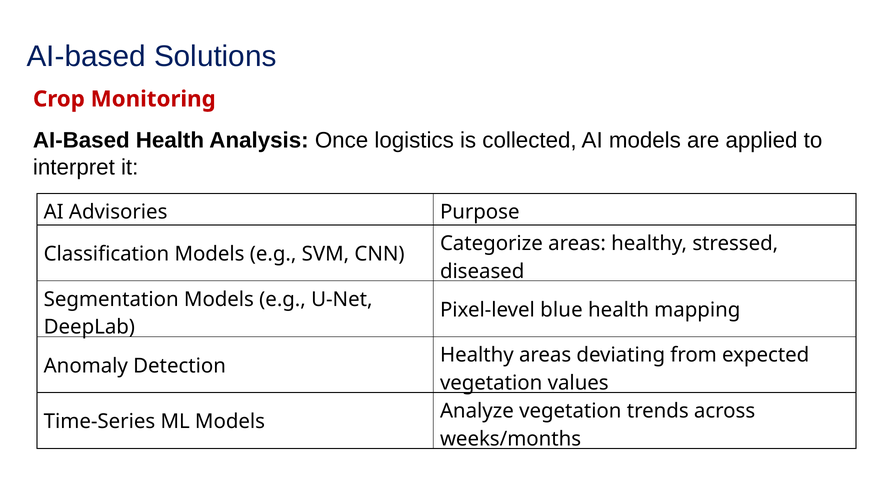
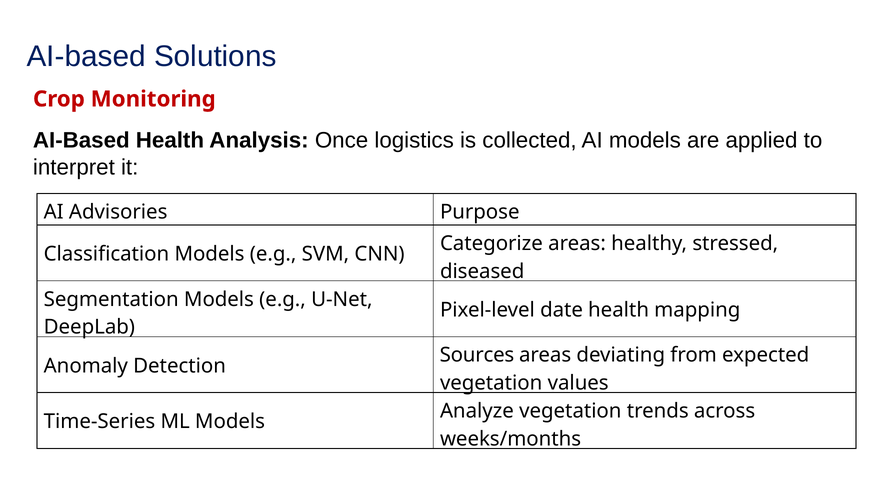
blue: blue -> date (562, 309)
Healthy: Healthy -> Sources (477, 355)
